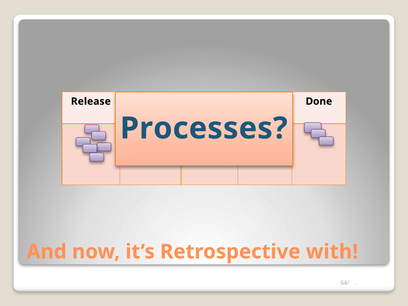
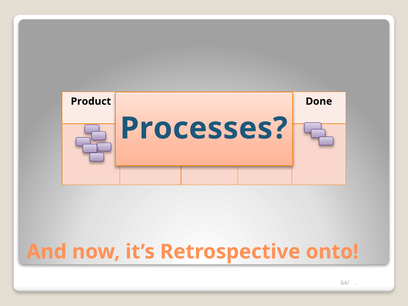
Release: Release -> Product (91, 101)
with: with -> onto (332, 252)
